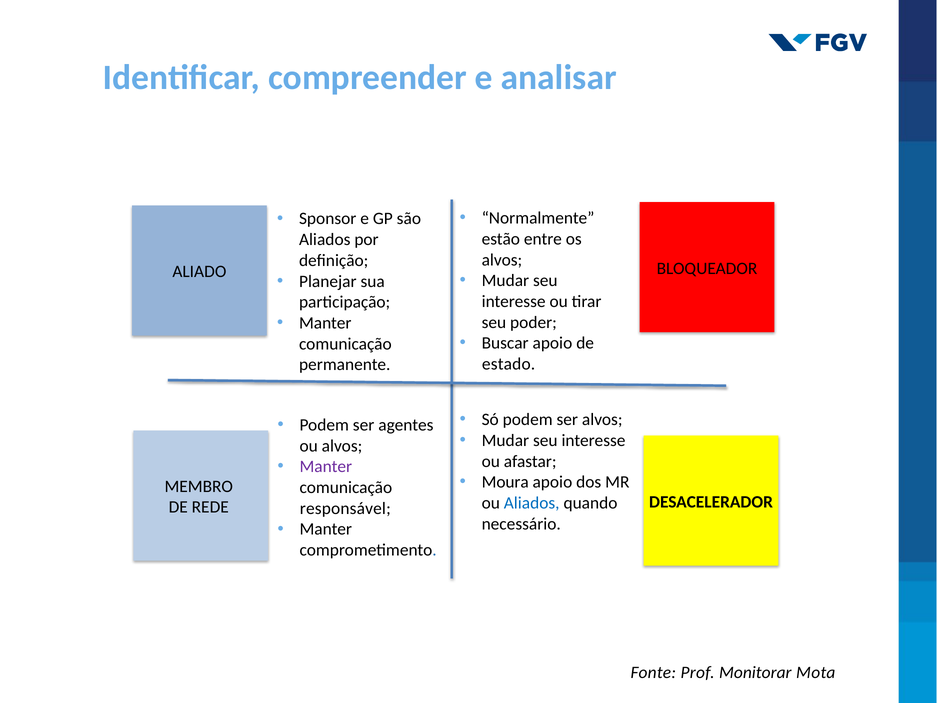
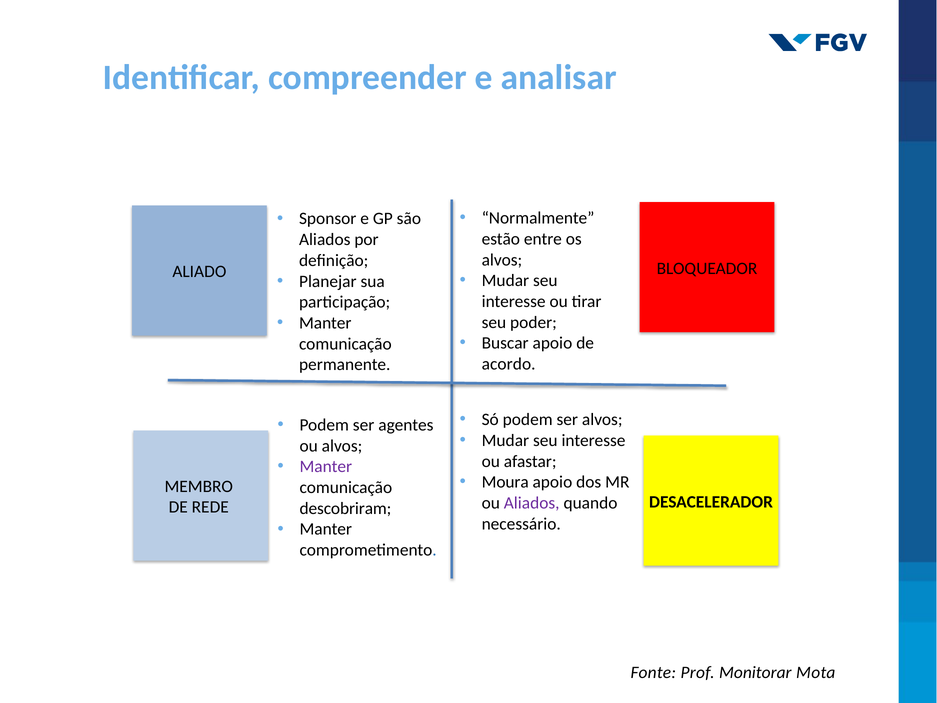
estado: estado -> acordo (509, 364)
Aliados colour: blue -> purple (532, 503)
responsável: responsável -> descobriram (345, 508)
